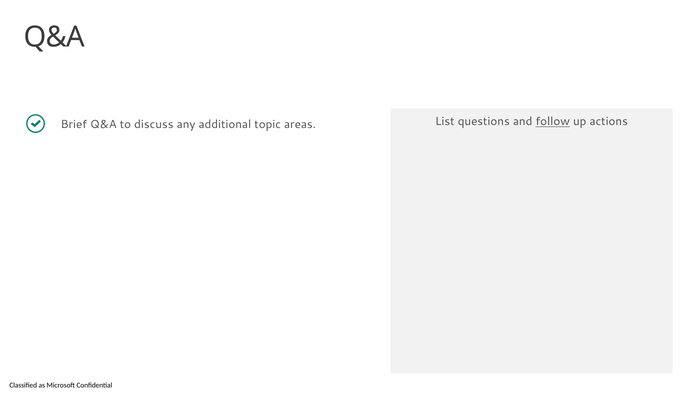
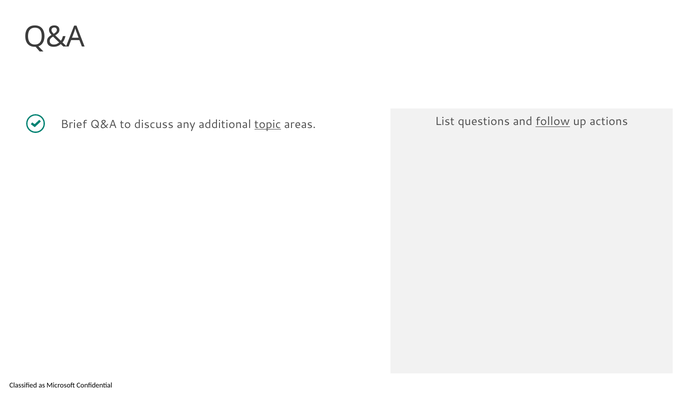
topic underline: none -> present (268, 124)
